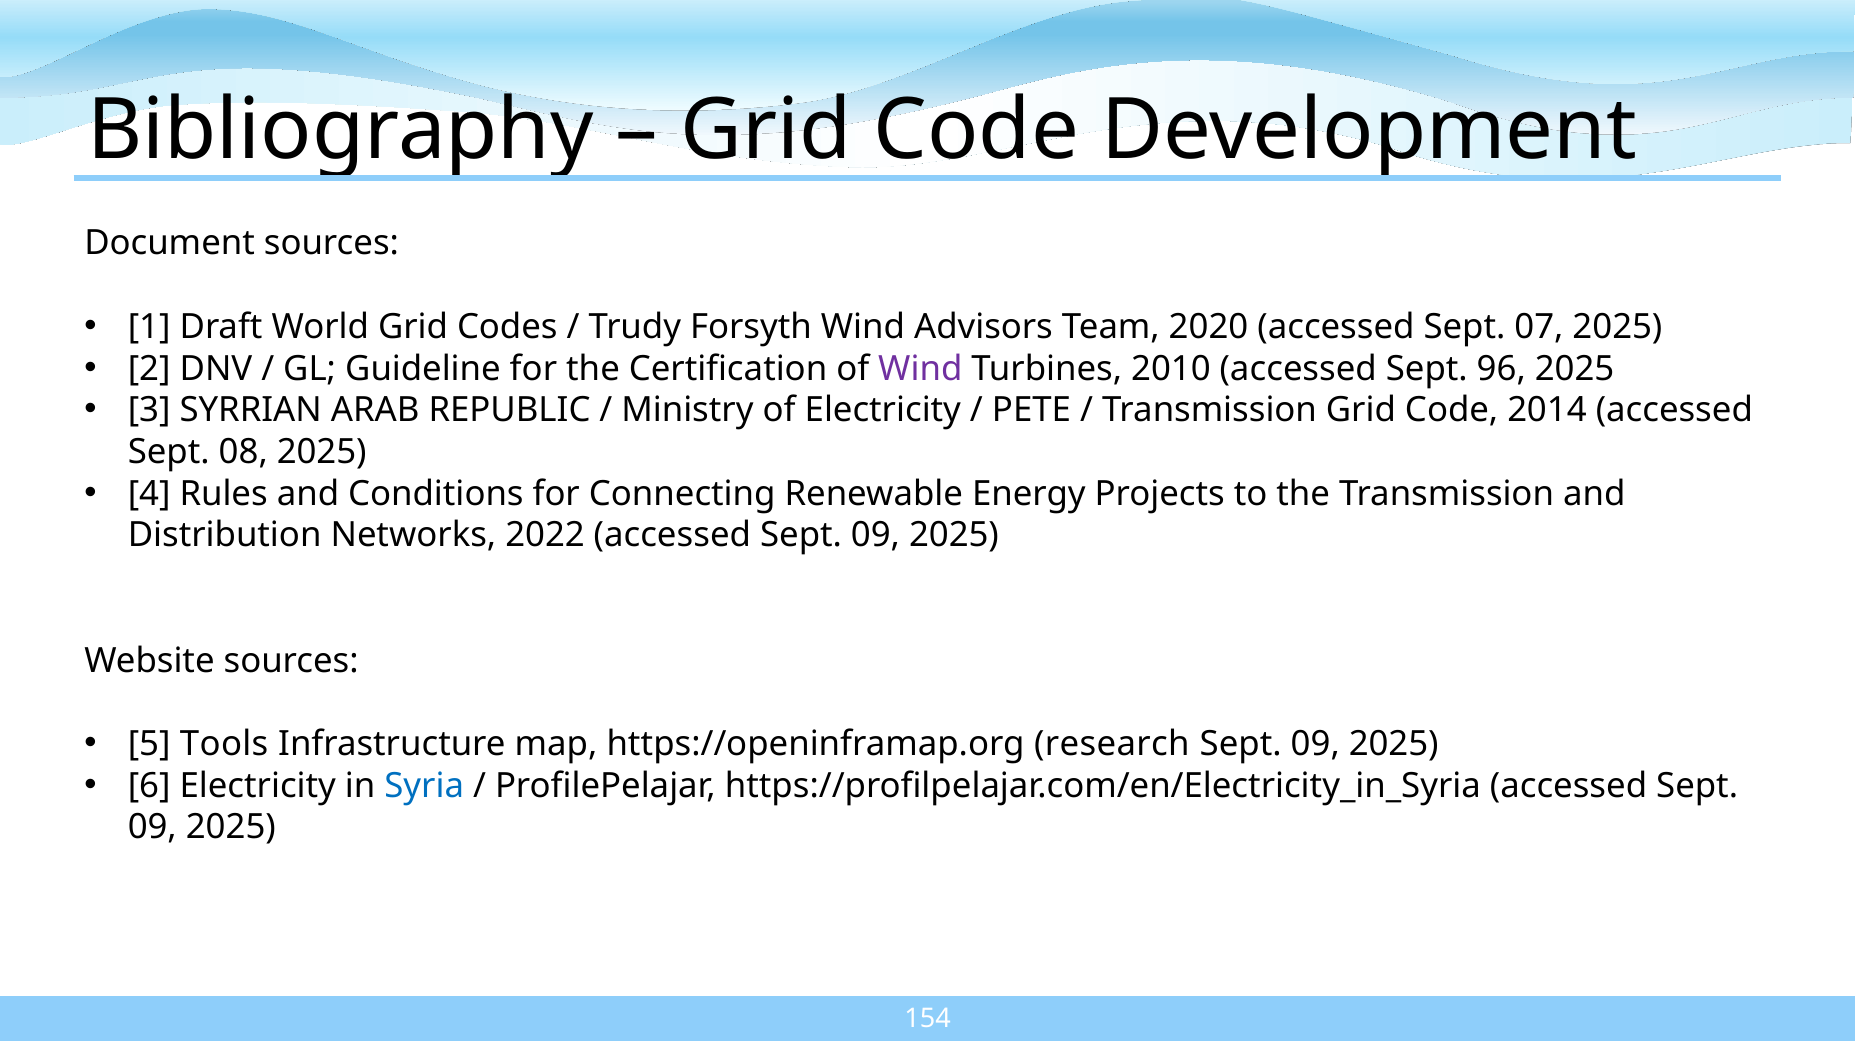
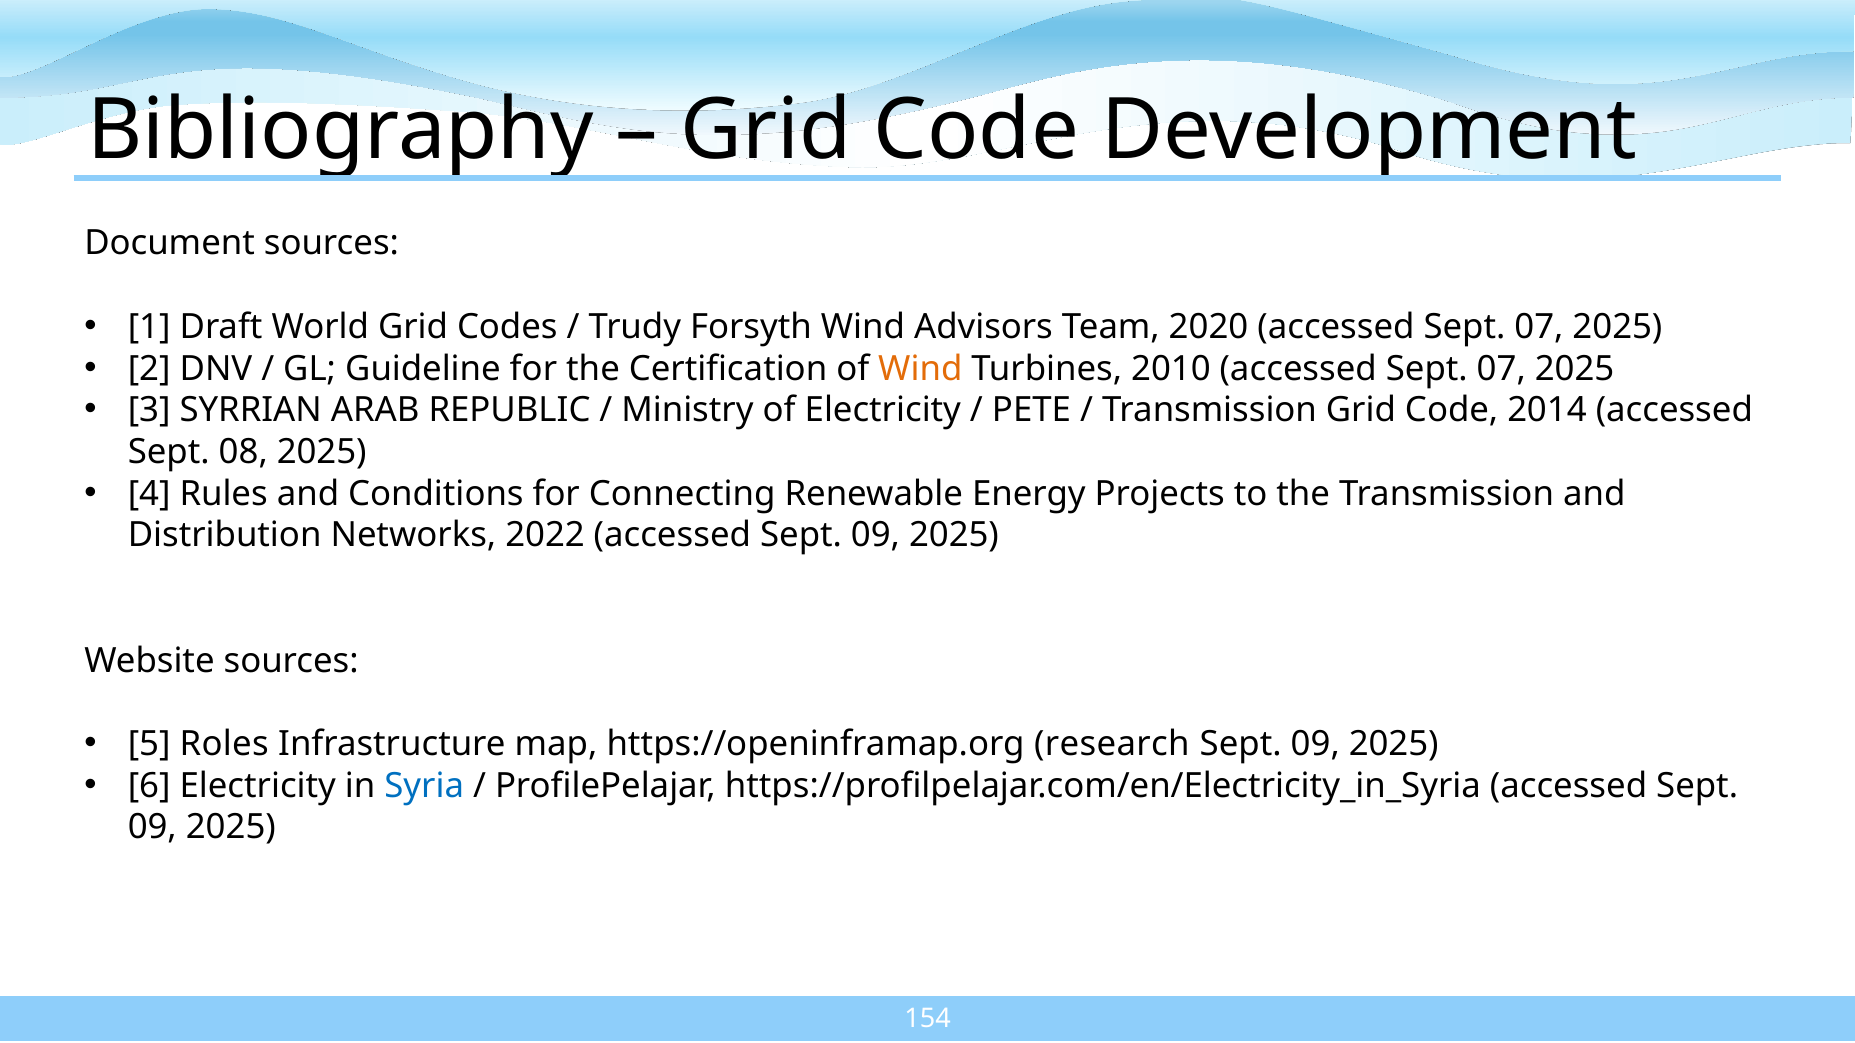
Wind colour: purple -> orange (920, 369)
2010 accessed Sept 96: 96 -> 07 (1501, 369)
Tools: Tools -> Roles (224, 744)
